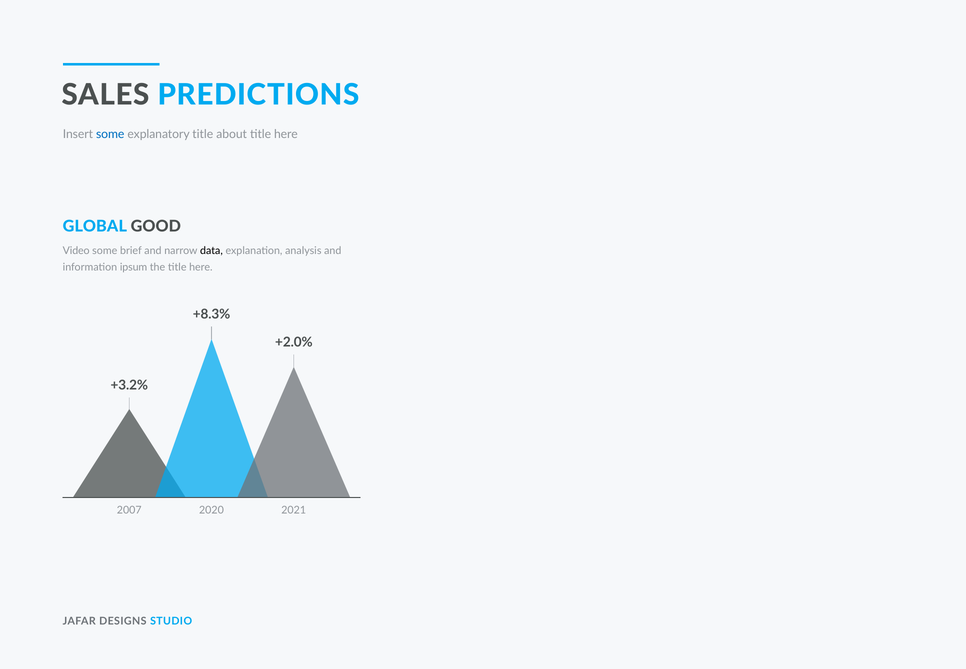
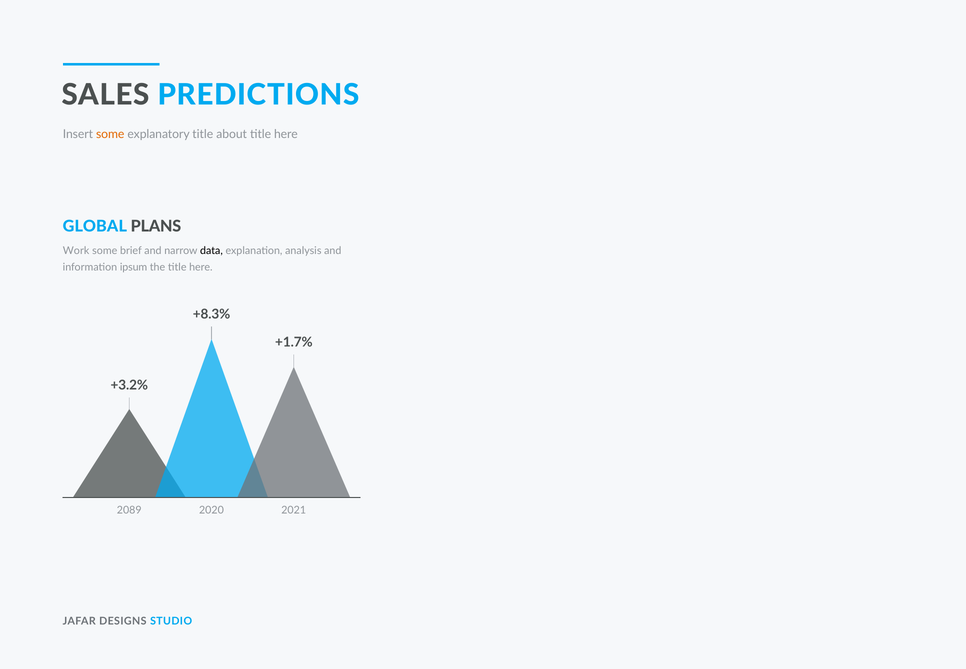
some colour: blue -> orange (110, 134)
GOOD: GOOD -> PLANS (156, 226)
Video: Video -> Work (76, 250)
+2.0%: +2.0% -> +1.7% (294, 342)
2007: 2007 -> 2089 (129, 510)
